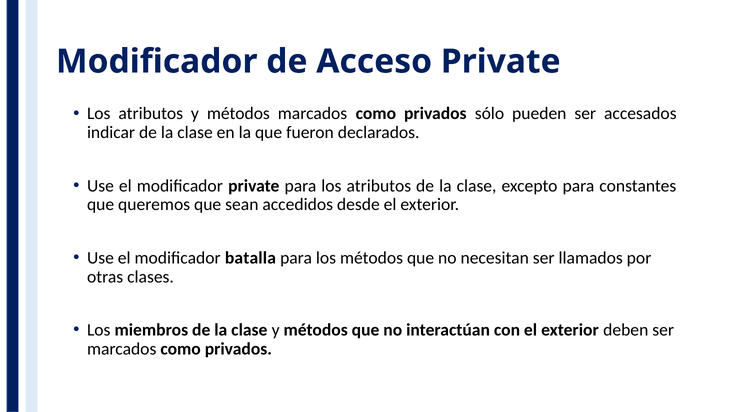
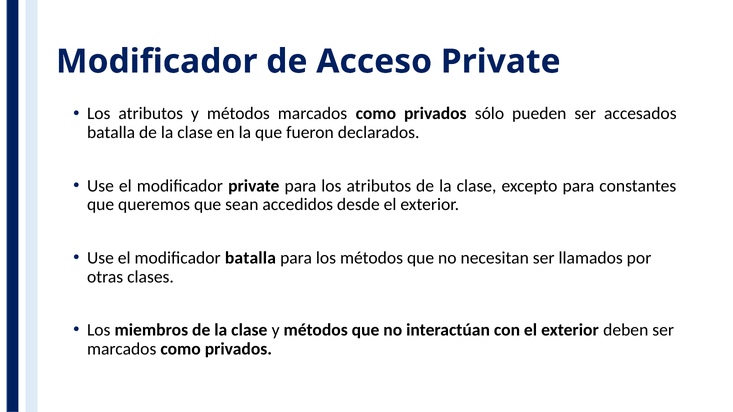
indicar: indicar -> batalla (111, 133)
